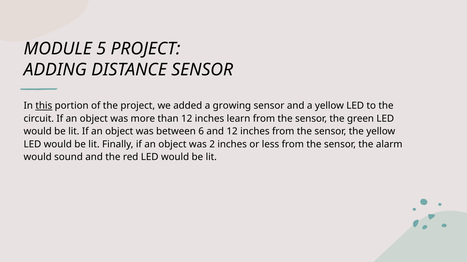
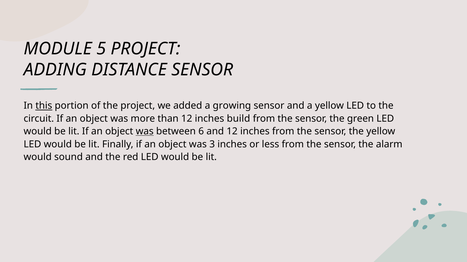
learn: learn -> build (238, 119)
was underline: none -> present (145, 132)
2: 2 -> 3 (212, 145)
